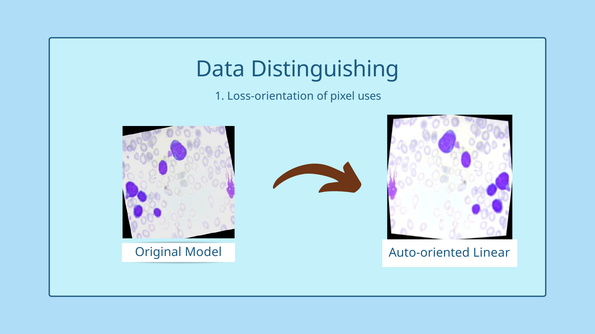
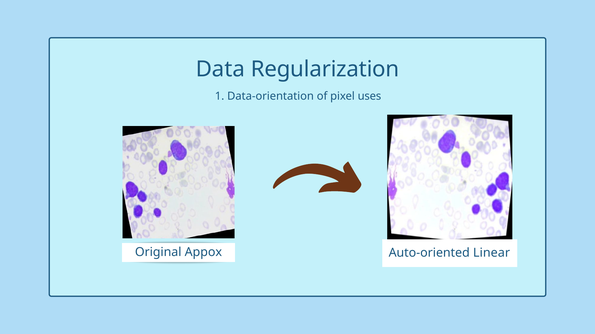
Distinguishing: Distinguishing -> Regularization (325, 69)
Loss-orientation: Loss-orientation -> Data-orientation (271, 96)
Model: Model -> Appox (203, 253)
